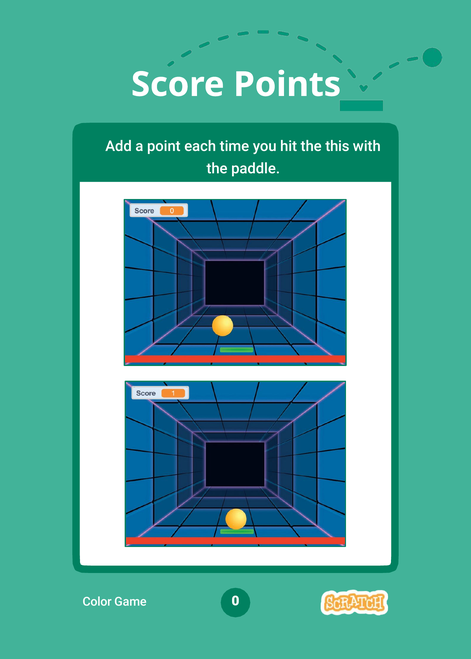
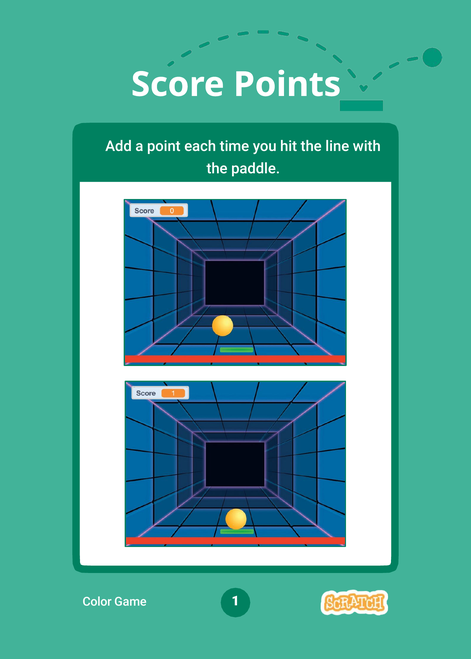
this: this -> line (337, 147)
0: 0 -> 1 (235, 602)
